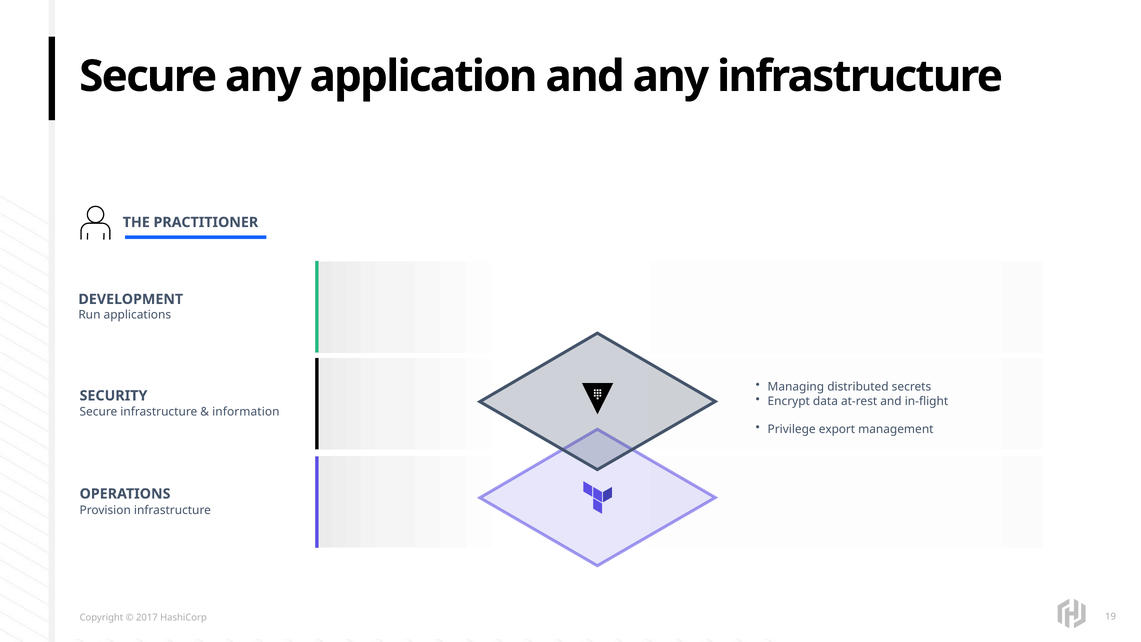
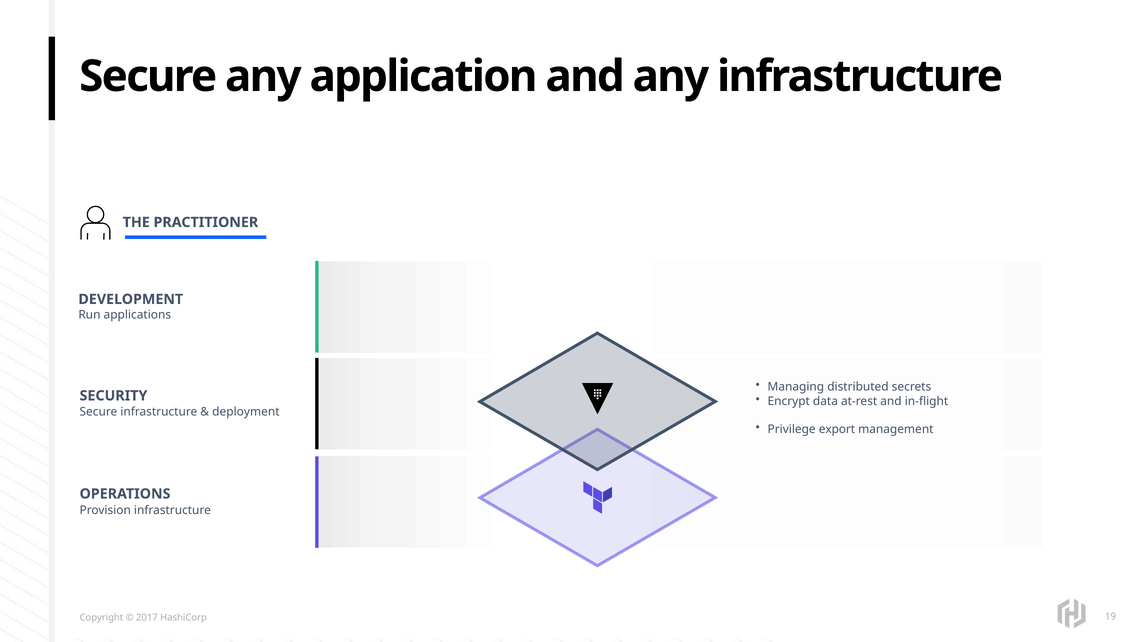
information: information -> deployment (246, 412)
